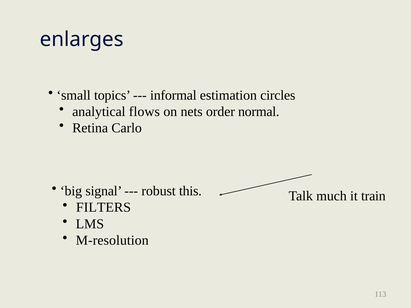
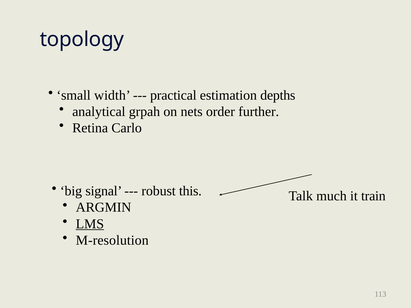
enlarges: enlarges -> topology (82, 39)
topics: topics -> width (112, 95)
informal: informal -> practical (173, 95)
circles: circles -> depths (278, 95)
flows: flows -> grpah (144, 112)
normal: normal -> further (259, 112)
FILTERS: FILTERS -> ARGMIN (104, 208)
LMS underline: none -> present (90, 224)
